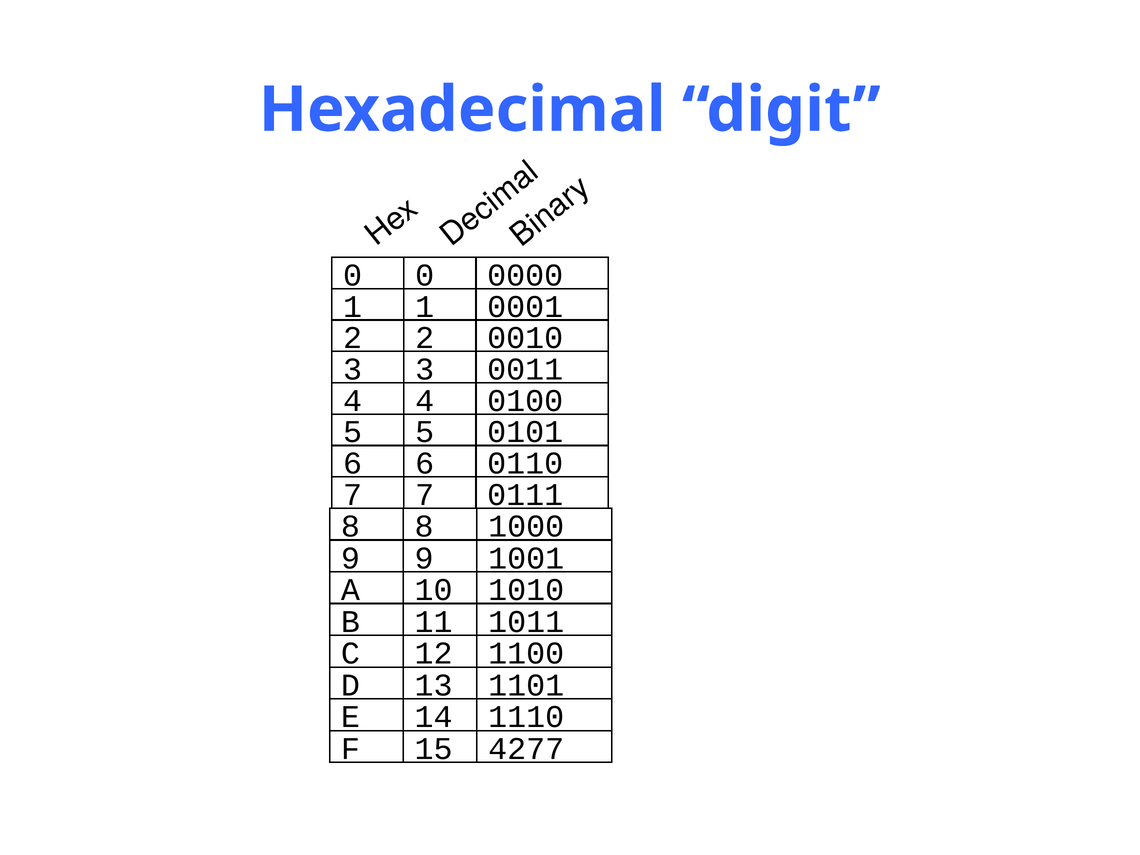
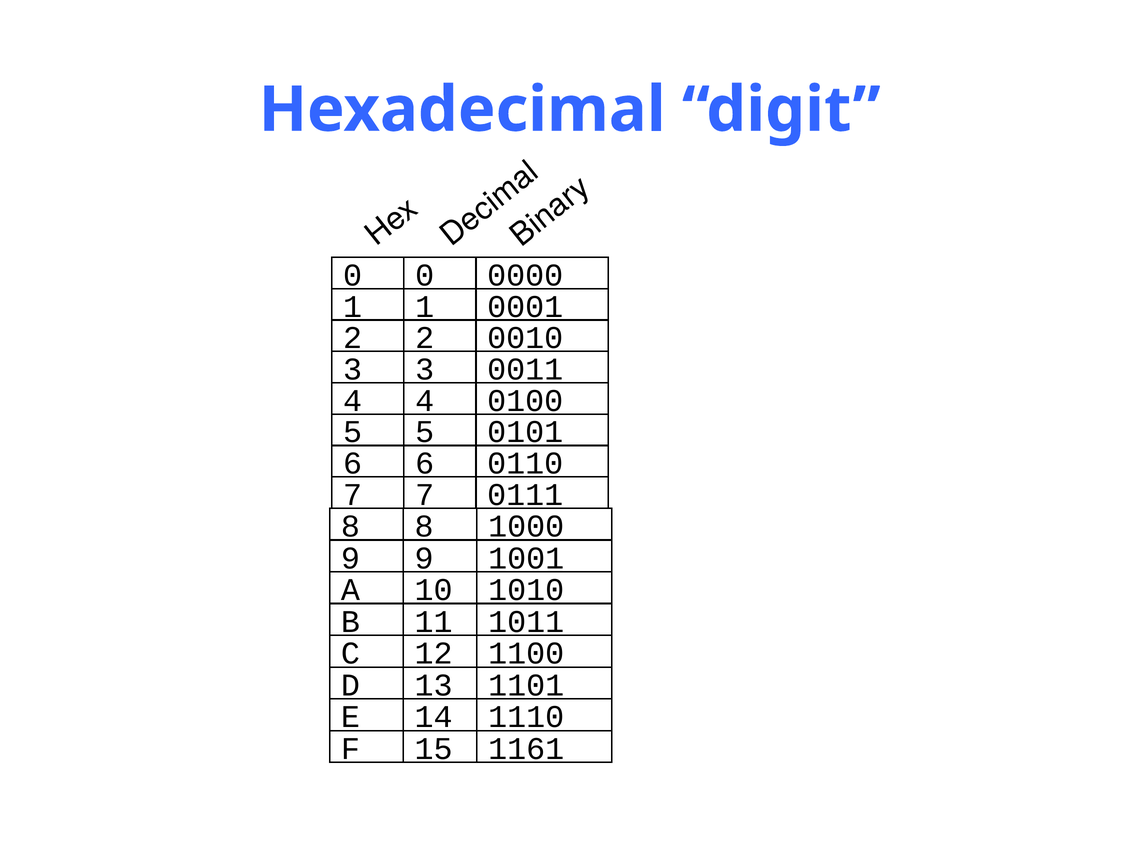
4277: 4277 -> 1161 (526, 749)
